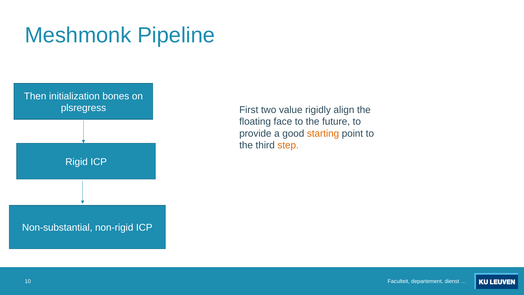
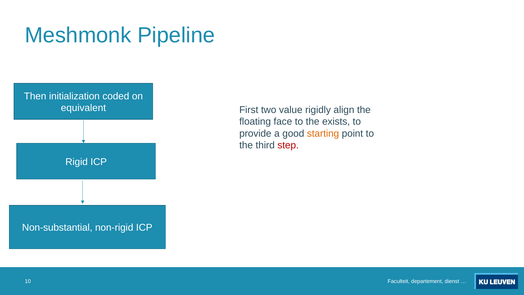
bones: bones -> coded (116, 96)
plsregress: plsregress -> equivalent (83, 108)
future: future -> exists (336, 122)
step colour: orange -> red (288, 145)
